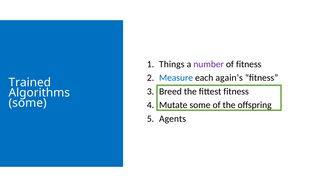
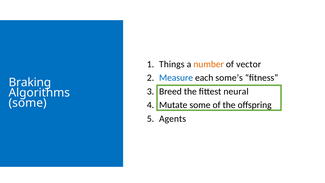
number colour: purple -> orange (209, 64)
of fitness: fitness -> vector (249, 64)
again’s: again’s -> some’s (229, 78)
Trained: Trained -> Braking (30, 82)
fittest fitness: fitness -> neural (236, 91)
